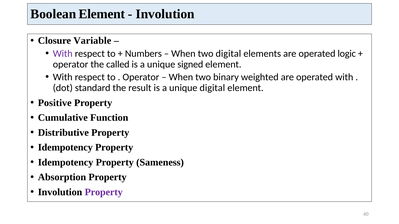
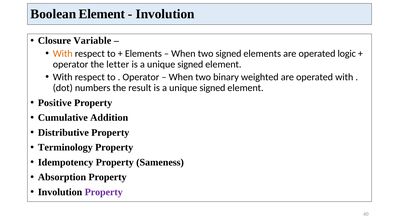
With colour: purple -> orange (63, 54)
Numbers: Numbers -> Elements (143, 54)
two digital: digital -> signed (228, 54)
called: called -> letter (118, 64)
standard: standard -> numbers (93, 88)
digital: digital -> signed (212, 88)
Function: Function -> Addition (109, 118)
Idempotency: Idempotency -> Terminology (65, 148)
